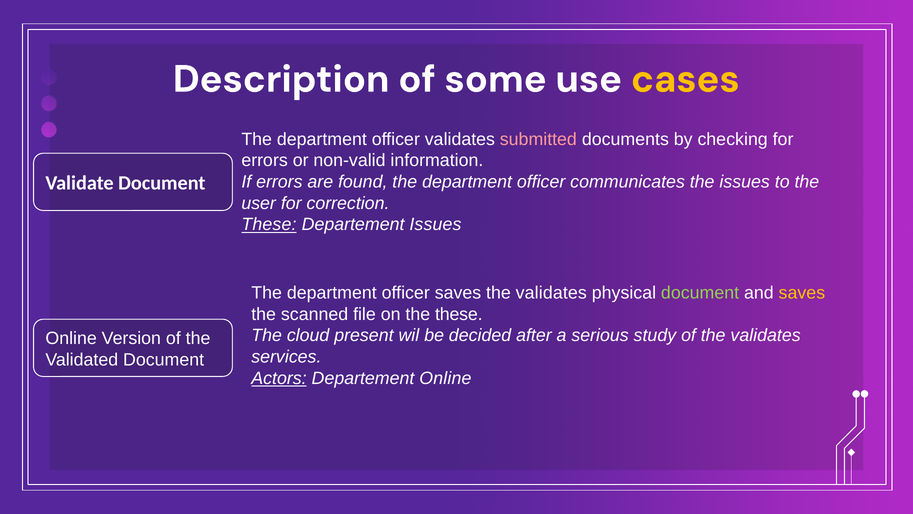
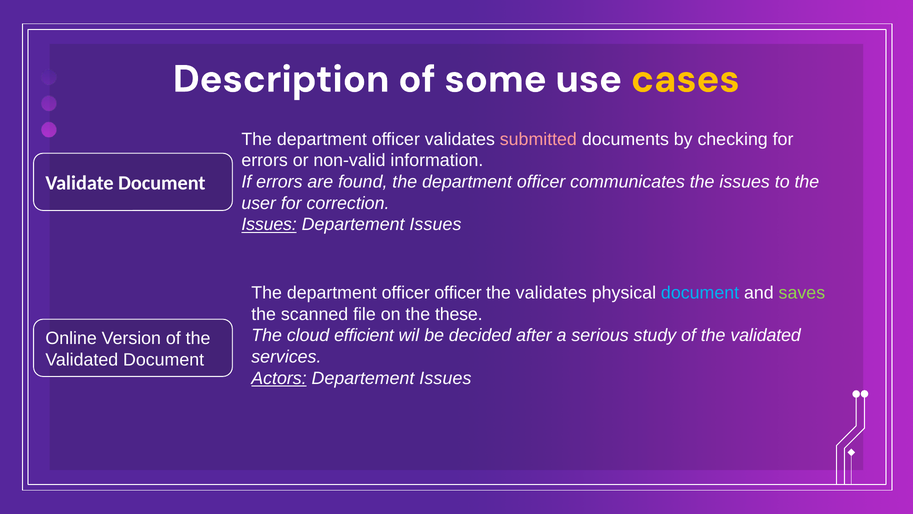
These: These -> Issues (269, 224)
officer saves: saves -> officer (458, 293)
document colour: light green -> light blue (700, 293)
saves colour: yellow -> light green (802, 293)
present: present -> efficient (364, 335)
study of the validates: validates -> validated (766, 335)
Actors Departement Online: Online -> Issues (445, 378)
